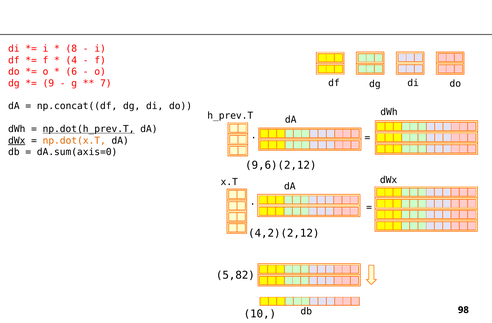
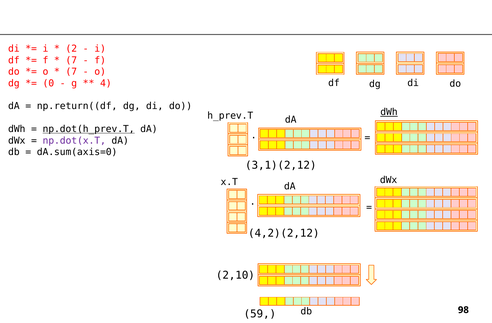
8: 8 -> 2 (71, 49)
4: 4 -> 7 (71, 60)
6: 6 -> 7 (71, 72)
9: 9 -> 0 (48, 83)
7: 7 -> 4 (106, 83)
np.concat((df: np.concat((df -> np.return((df (77, 106)
dWh underline: none -> present (389, 112)
dWx underline: present -> none (17, 141)
np.dot(x.T colour: orange -> purple (74, 141)
9,6)(2,12: 9,6)(2,12 -> 3,1)(2,12 (281, 165)
5,82: 5,82 -> 2,10 (235, 276)
10: 10 -> 59 (260, 314)
